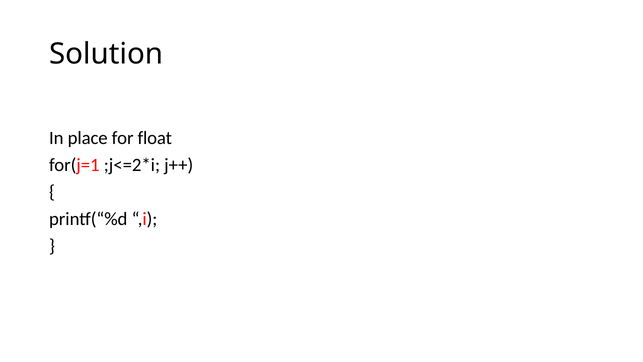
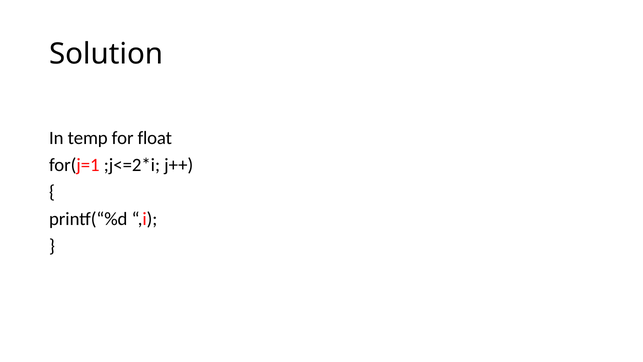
place: place -> temp (88, 138)
